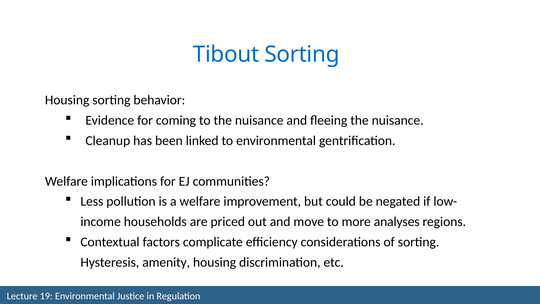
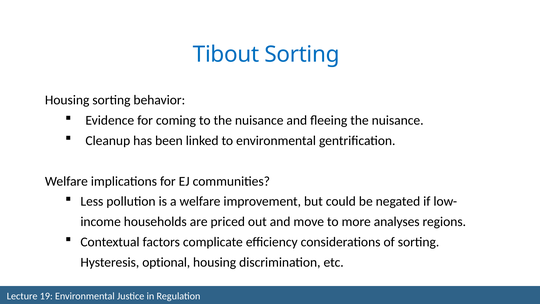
amenity: amenity -> optional (166, 262)
